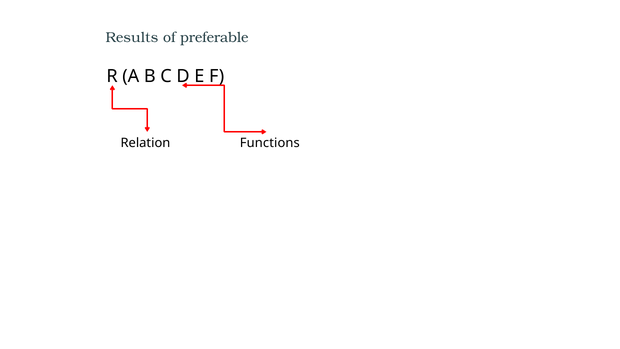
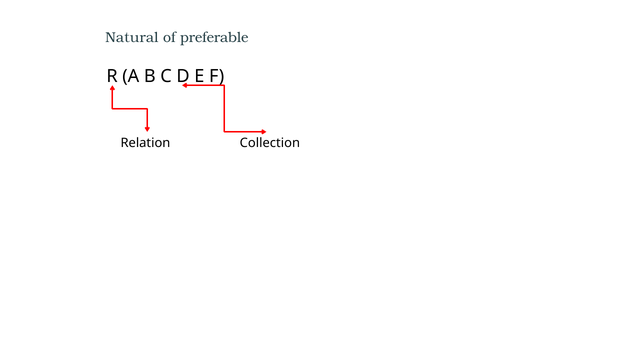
Results: Results -> Natural (132, 37)
Functions: Functions -> Collection (270, 143)
